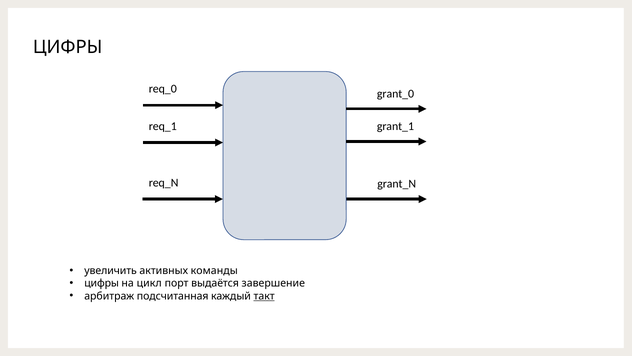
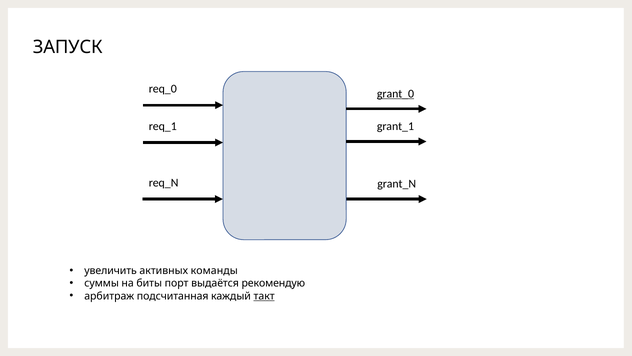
ЦИФРЫ: ЦИФРЫ -> ЗАПУСК (68, 47)
grant_0 underline: none -> present (395, 94)
цифры: цифры -> суммы (102, 283)
цикл: цикл -> биты (149, 283)
завершение: завершение -> рекомендую (273, 283)
